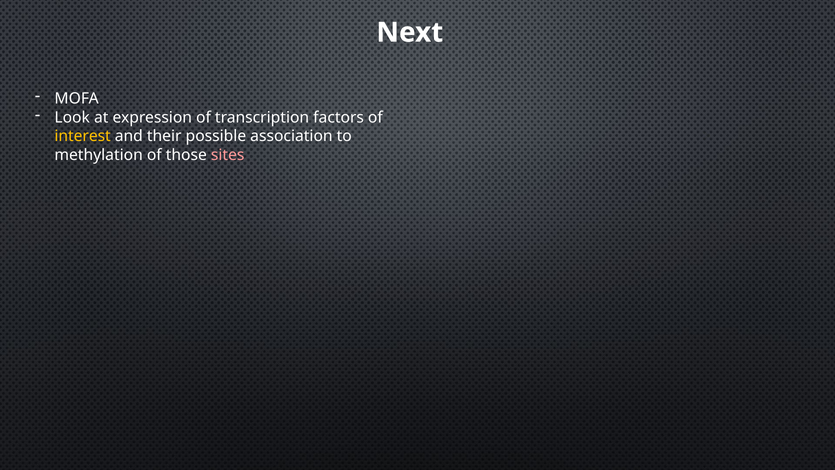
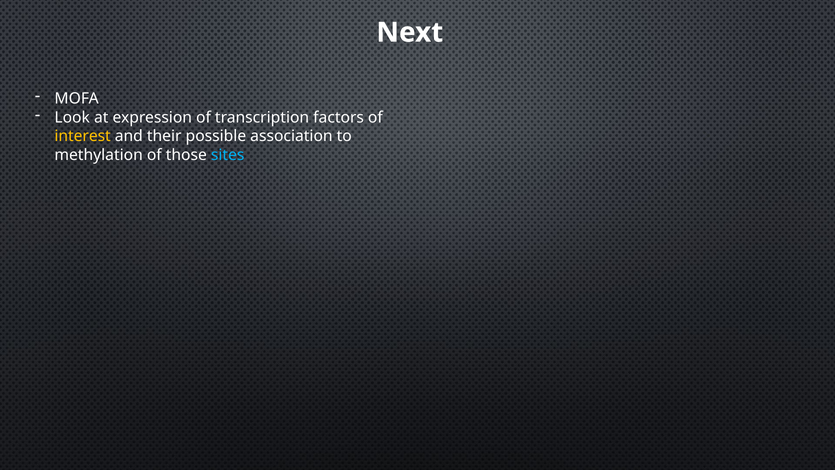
sites colour: pink -> light blue (228, 155)
